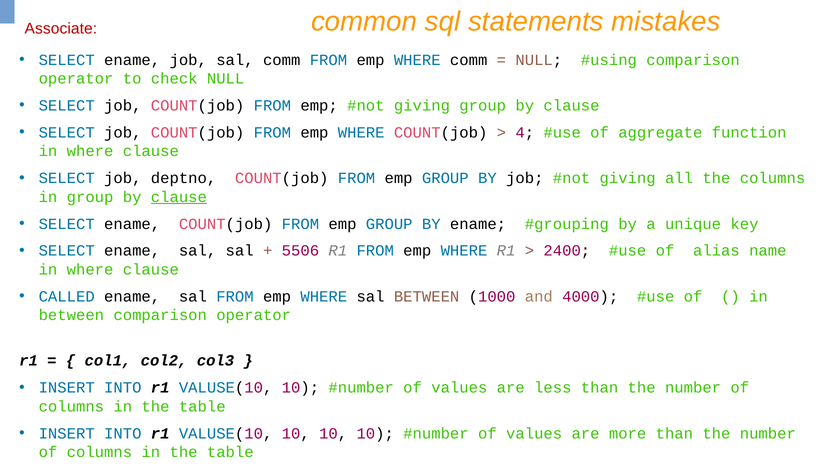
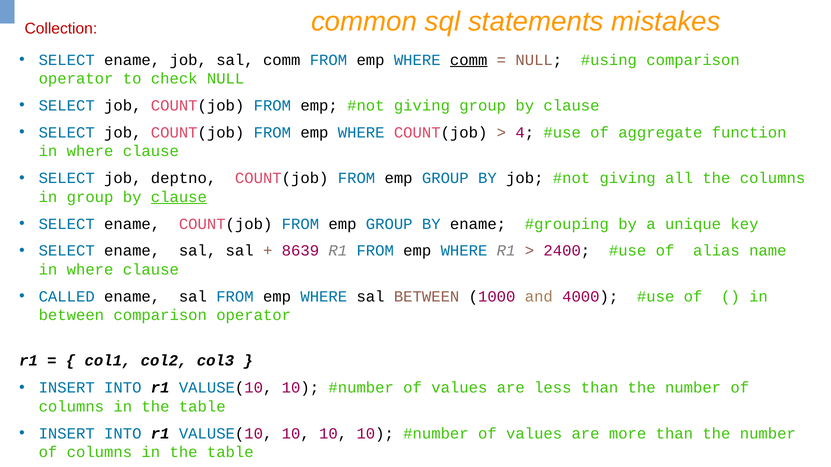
Associate: Associate -> Collection (61, 29)
comm underline: none -> present (469, 60)
5506: 5506 -> 8639 (300, 251)
